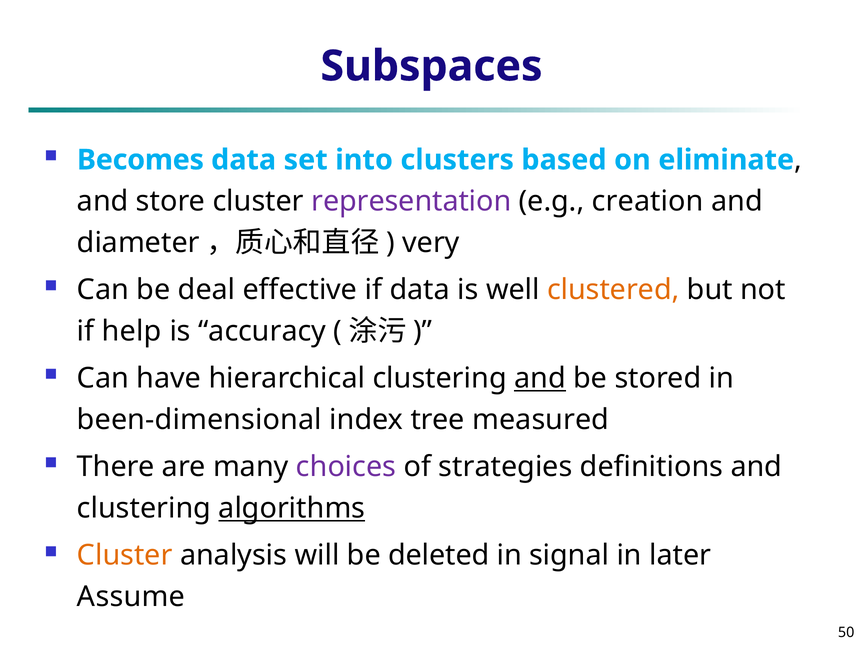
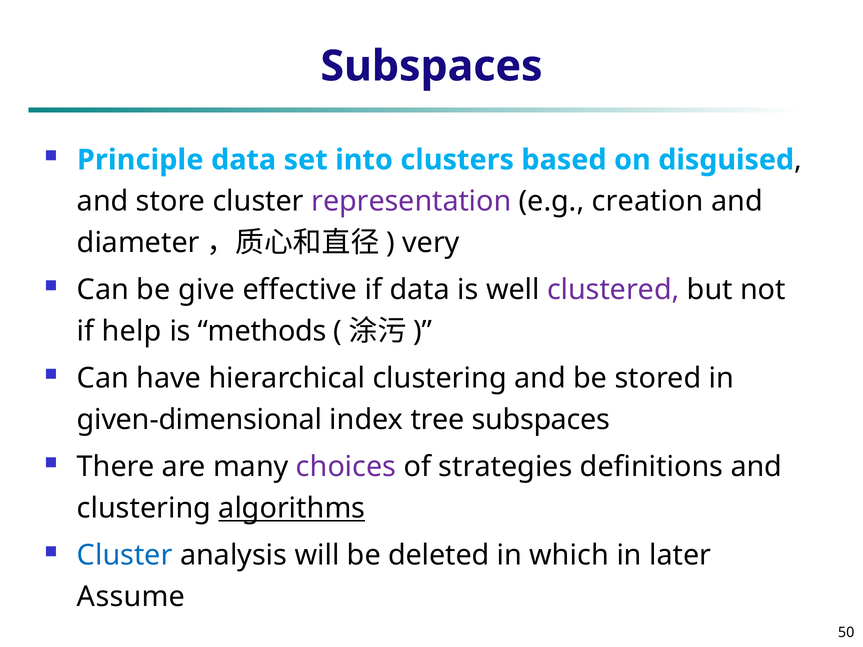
Becomes: Becomes -> Principle (140, 160)
eliminate: eliminate -> disguised (726, 160)
deal: deal -> give (206, 290)
clustered colour: orange -> purple (613, 290)
accuracy: accuracy -> methods (262, 331)
and underline: present -> none (540, 379)
been-dimensional: been-dimensional -> given-dimensional (200, 420)
tree measured: measured -> subspaces (541, 420)
Cluster colour: orange -> blue (125, 556)
signal: signal -> which (569, 556)
